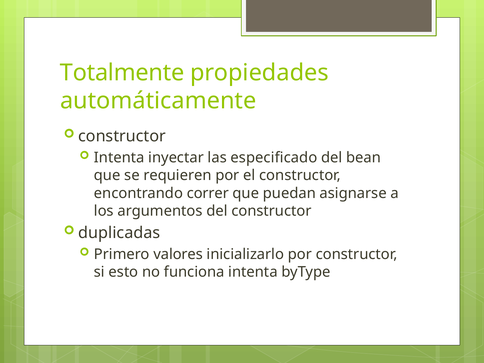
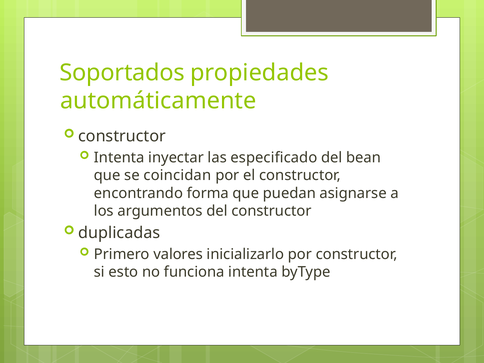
Totalmente: Totalmente -> Soportados (122, 73)
requieren: requieren -> coincidan (177, 175)
correr: correr -> forma (208, 193)
